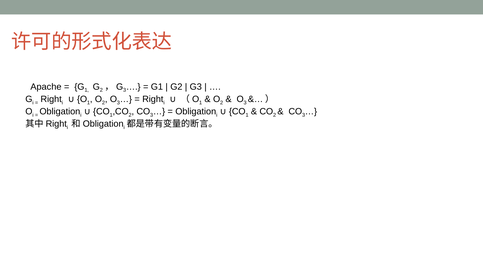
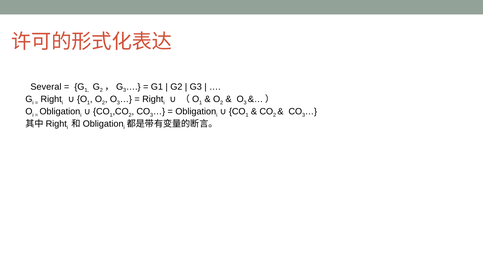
Apache: Apache -> Several (46, 87)
